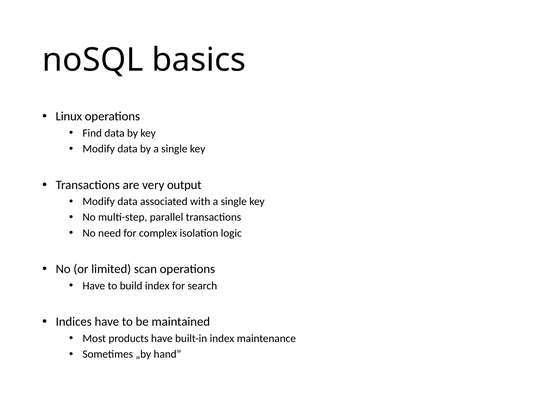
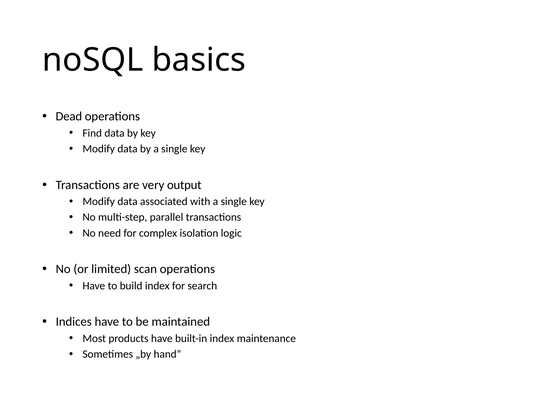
Linux: Linux -> Dead (69, 117)
